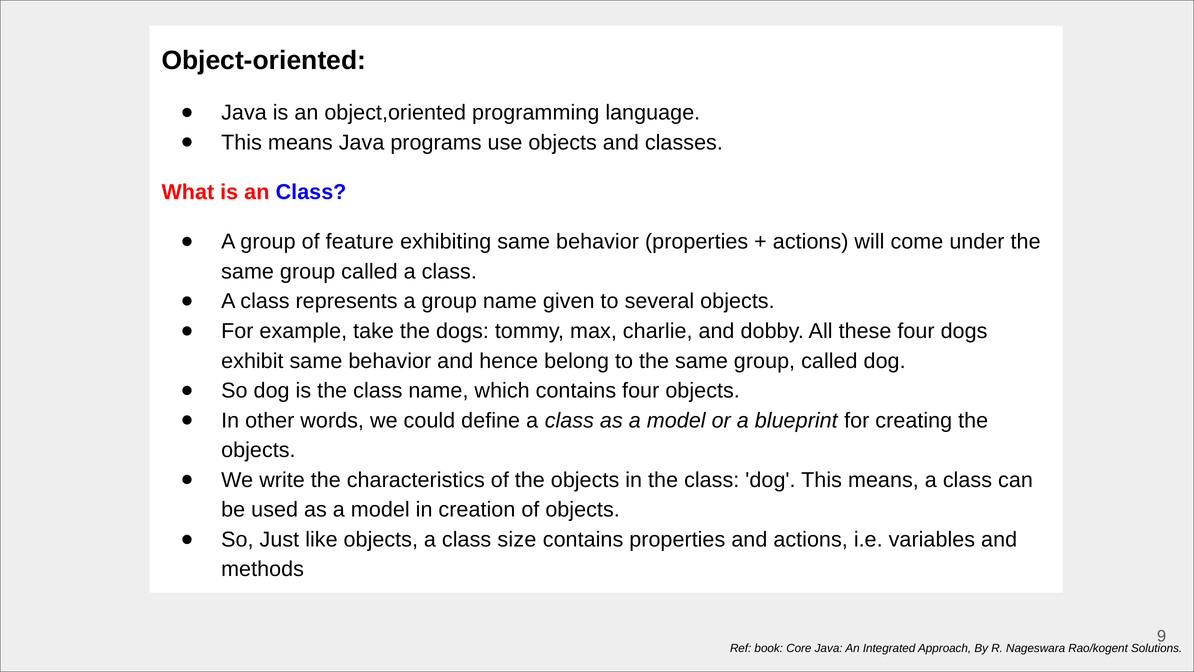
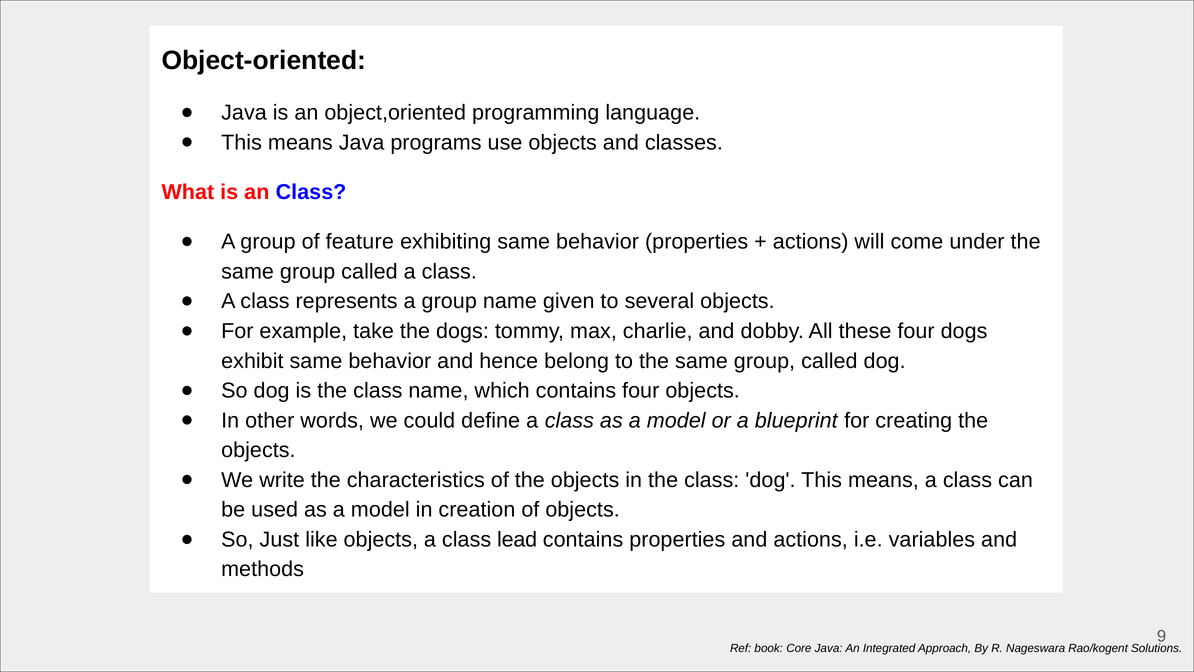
size: size -> lead (517, 539)
